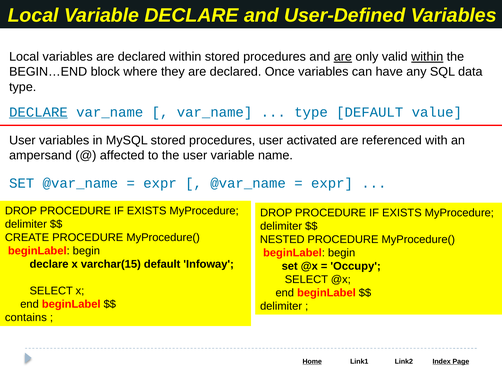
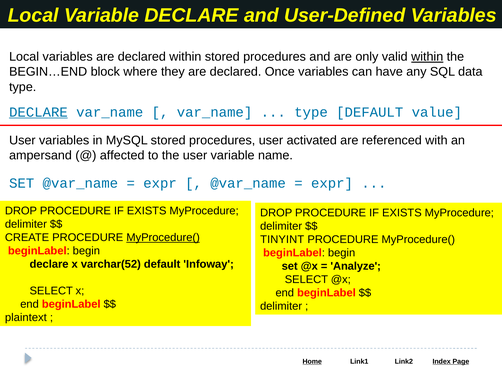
are underline: present -> none (343, 57)
MyProcedure( underline: none -> present (163, 238)
NESTED: NESTED -> TINYINT (282, 240)
varchar(15: varchar(15 -> varchar(52 (111, 265)
Occupy: Occupy -> Analyze (356, 266)
contains: contains -> plaintext (26, 318)
